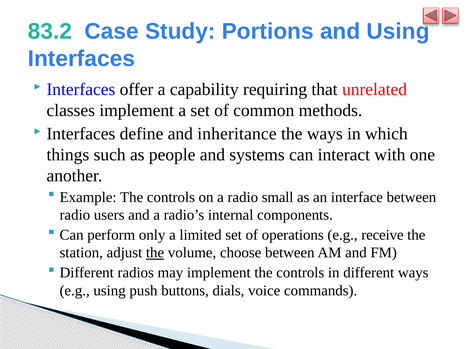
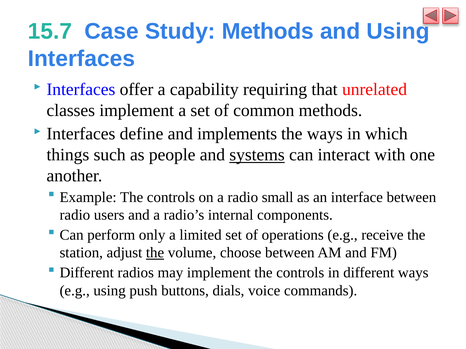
83.2: 83.2 -> 15.7 (50, 31)
Study Portions: Portions -> Methods (268, 31)
inheritance: inheritance -> implements (237, 134)
systems underline: none -> present (257, 155)
